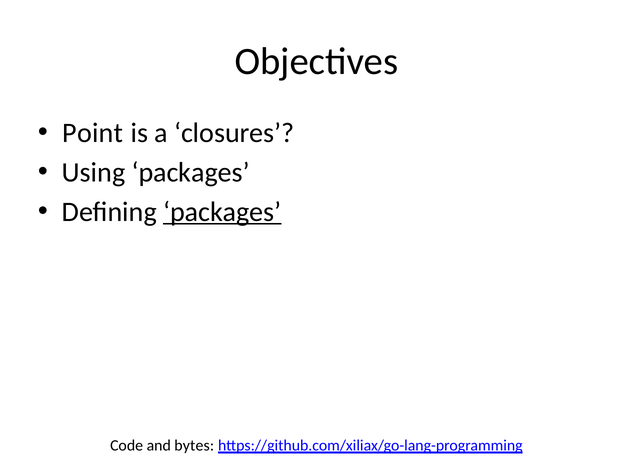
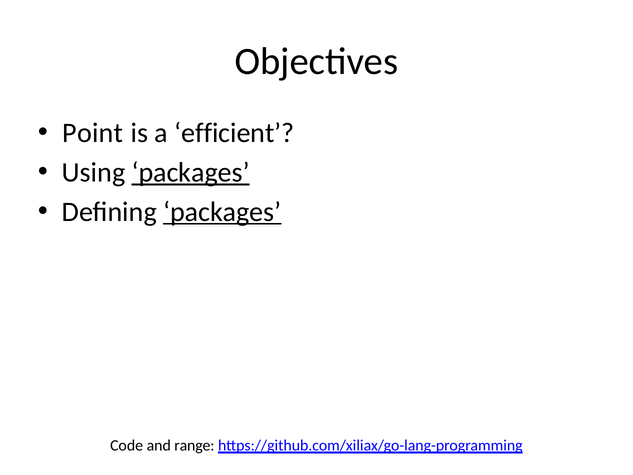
closures: closures -> efficient (234, 133)
packages underline: none -> present (191, 172)
bytes: bytes -> range (194, 445)
